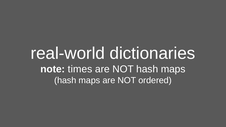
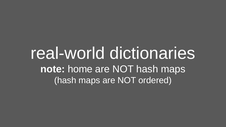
times: times -> home (80, 69)
